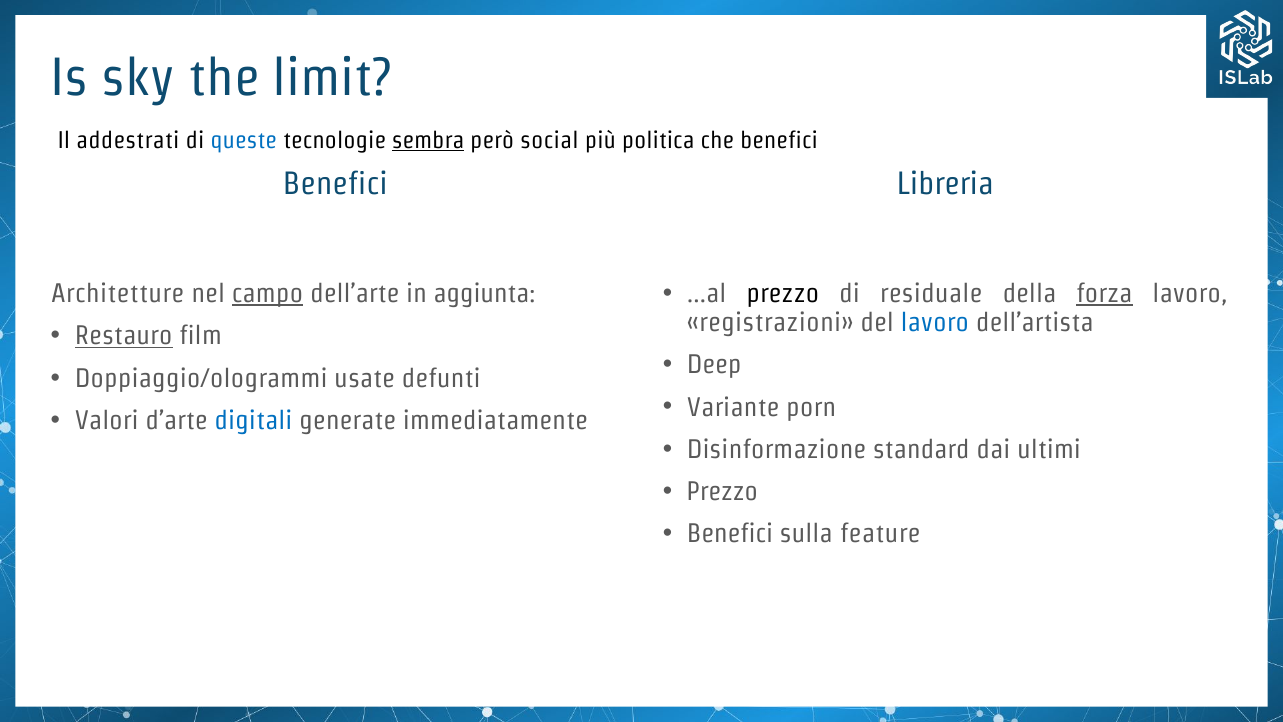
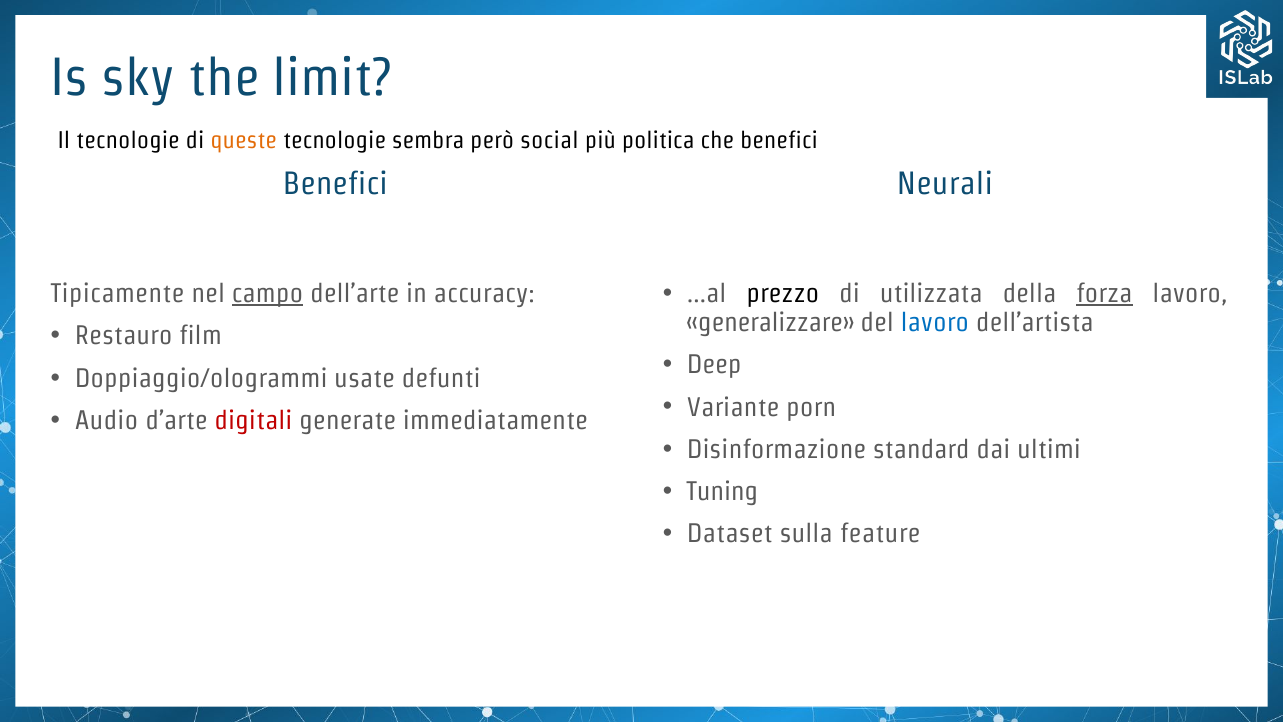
Il addestrati: addestrati -> tecnologie (128, 140)
queste colour: blue -> orange (244, 140)
sembra underline: present -> none (428, 140)
Libreria: Libreria -> Neurali (945, 183)
residuale: residuale -> utilizzata (931, 294)
Architetture: Architetture -> Tipicamente (118, 294)
aggiunta: aggiunta -> accuracy (484, 294)
registrazioni: registrazioni -> generalizzare (770, 322)
Restauro underline: present -> none (124, 336)
Valori: Valori -> Audio (107, 420)
digitali colour: blue -> red (253, 420)
Prezzo: Prezzo -> Tuning (722, 492)
Benefici: Benefici -> Dataset (730, 534)
